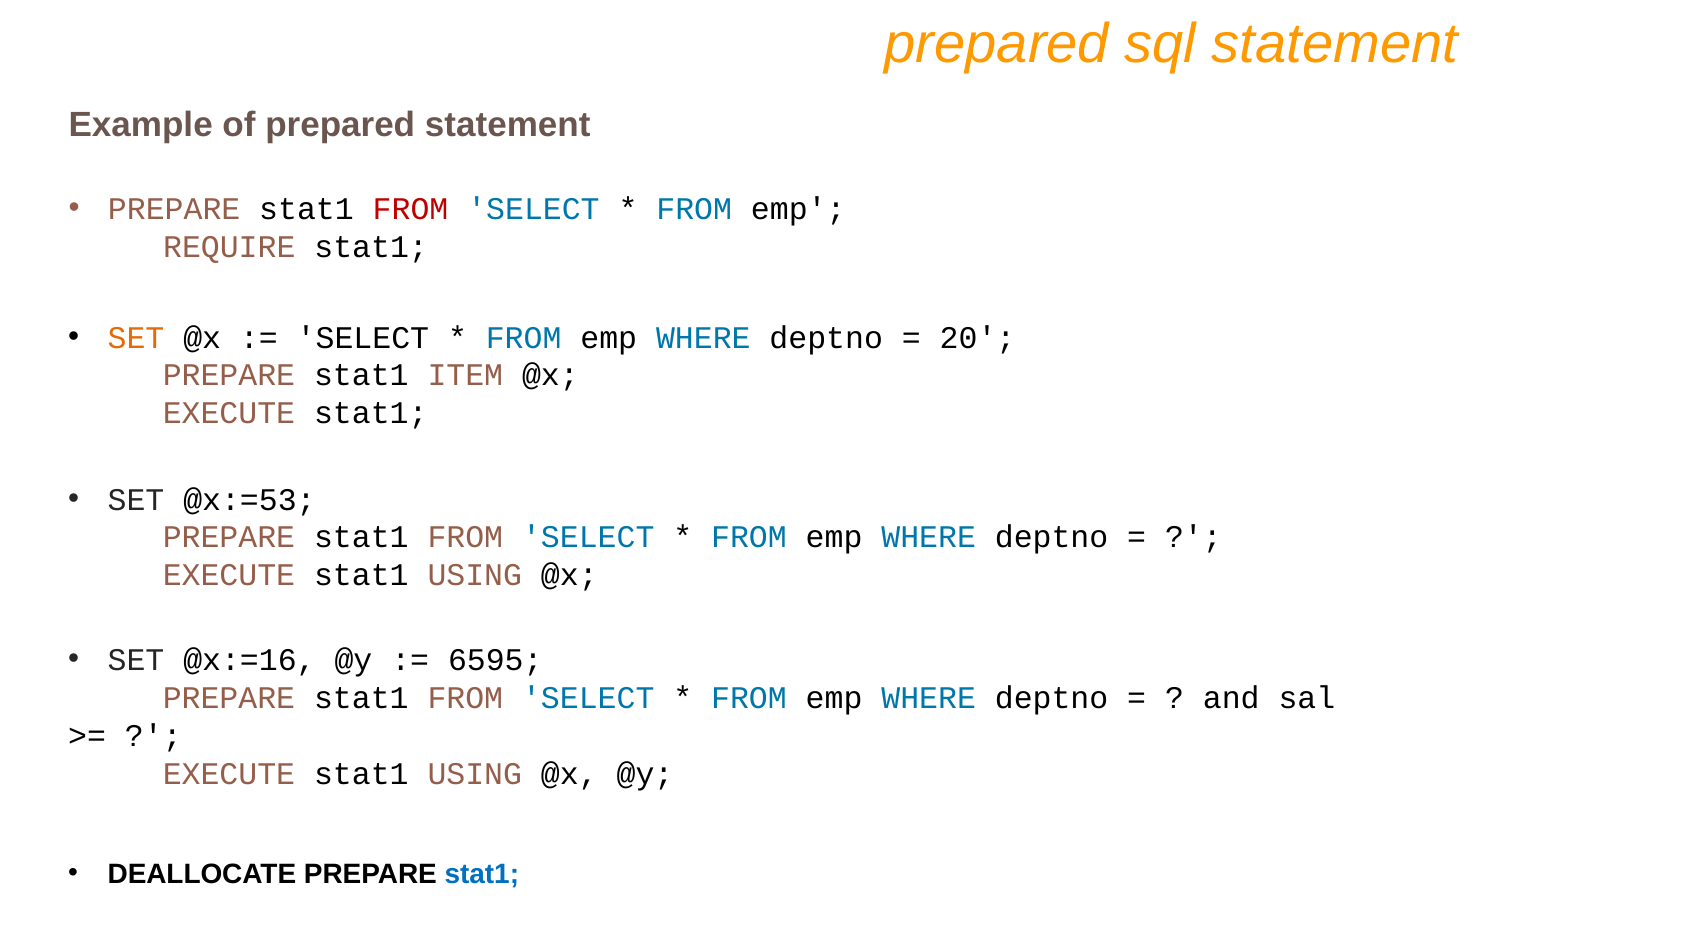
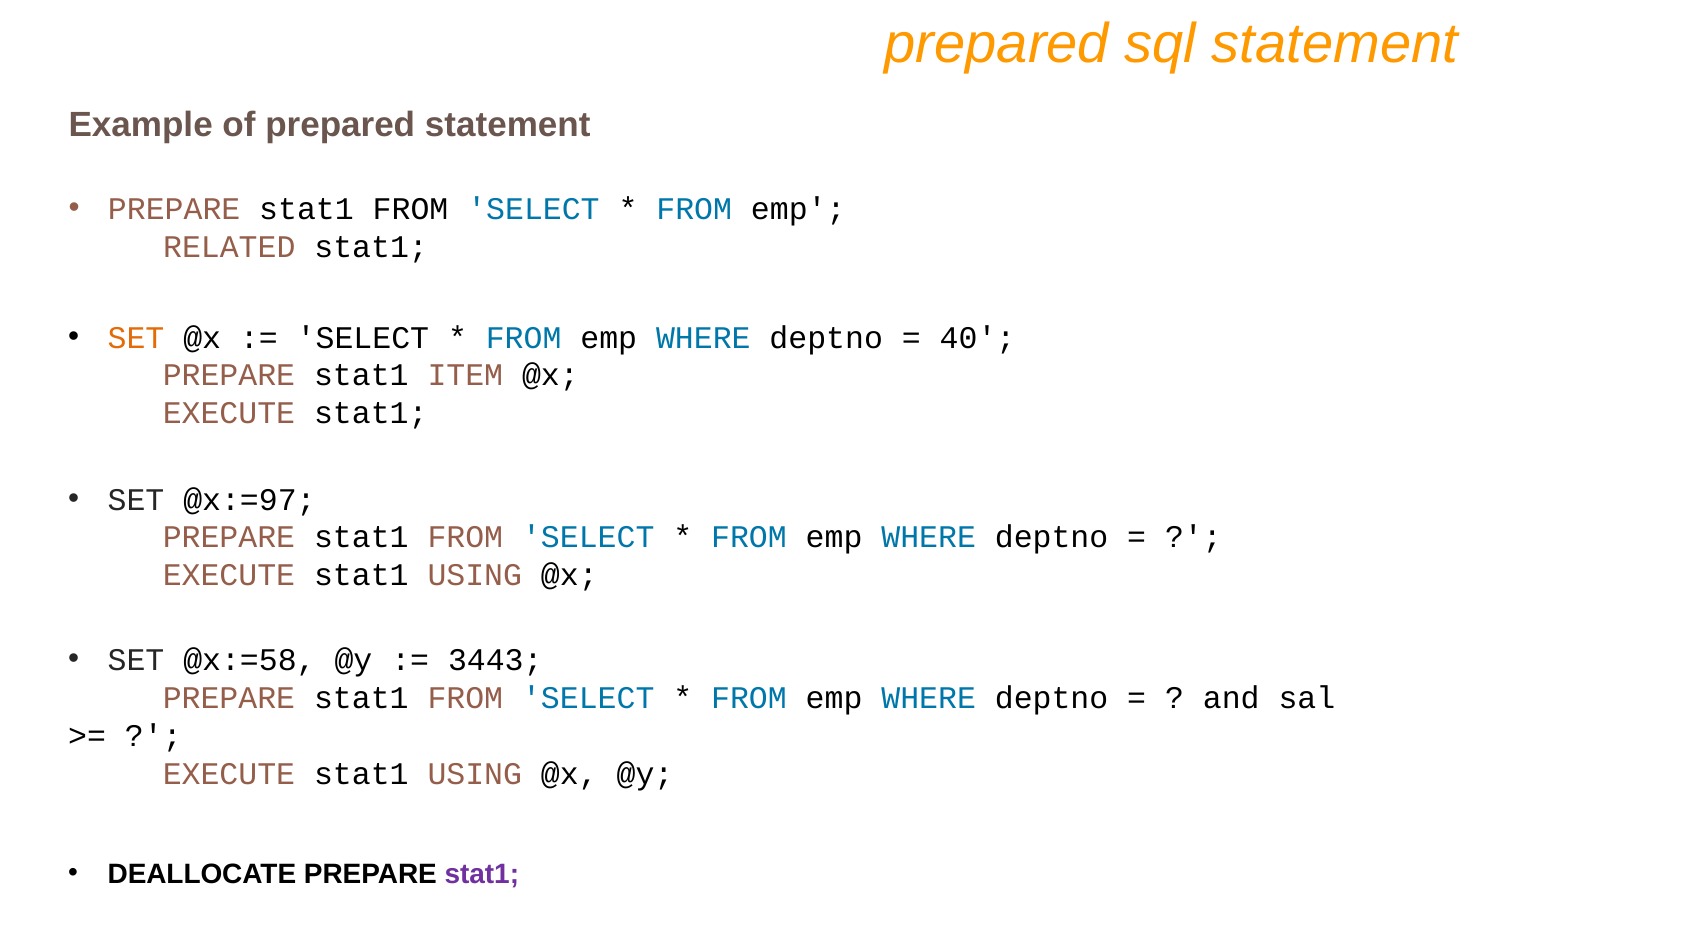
FROM colour: red -> black (411, 209)
REQUIRE: REQUIRE -> RELATED (229, 247)
20: 20 -> 40 (978, 338)
@x:=53: @x:=53 -> @x:=97 (249, 500)
@x:=16: @x:=16 -> @x:=58 (249, 661)
6595: 6595 -> 3443 (495, 661)
stat1 colour: blue -> purple (482, 874)
